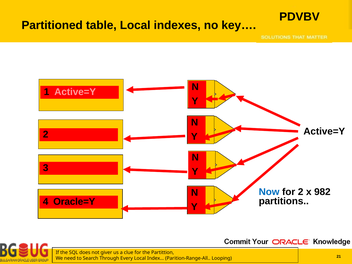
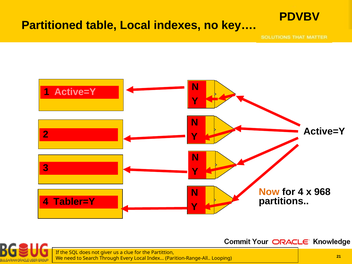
Now colour: blue -> orange (269, 192)
for 2: 2 -> 4 (301, 192)
982: 982 -> 968 (322, 192)
Oracle=Y: Oracle=Y -> Tabler=Y (74, 202)
